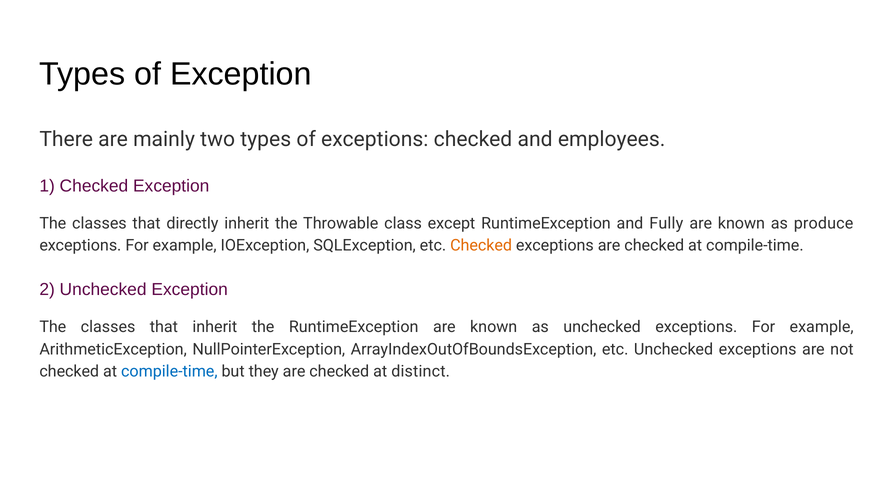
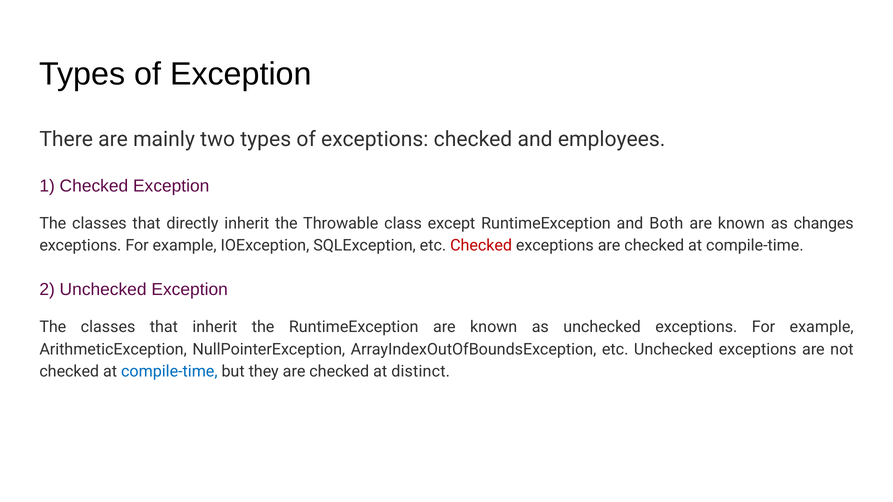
Fully: Fully -> Both (666, 224)
produce: produce -> changes (824, 224)
Checked colour: orange -> red (481, 246)
